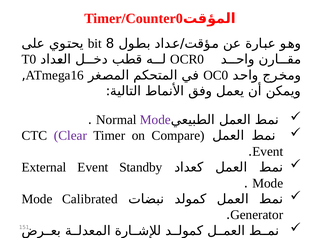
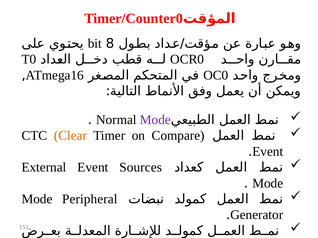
Clear colour: purple -> orange (70, 136)
Standby: Standby -> Sources (141, 168)
Calibrated: Calibrated -> Peripheral (90, 199)
